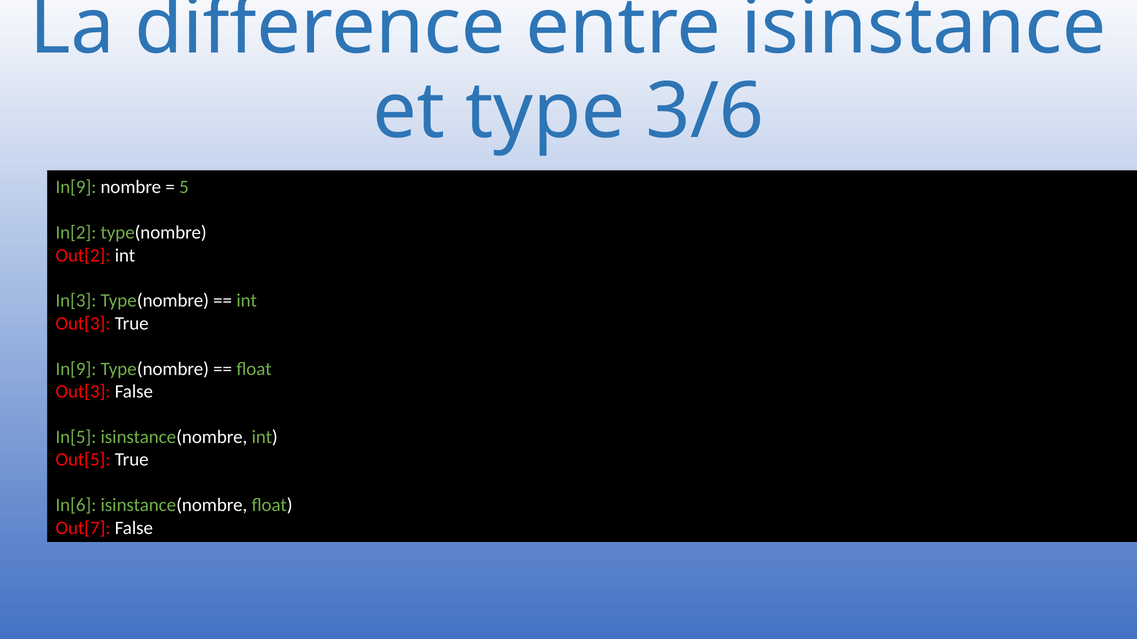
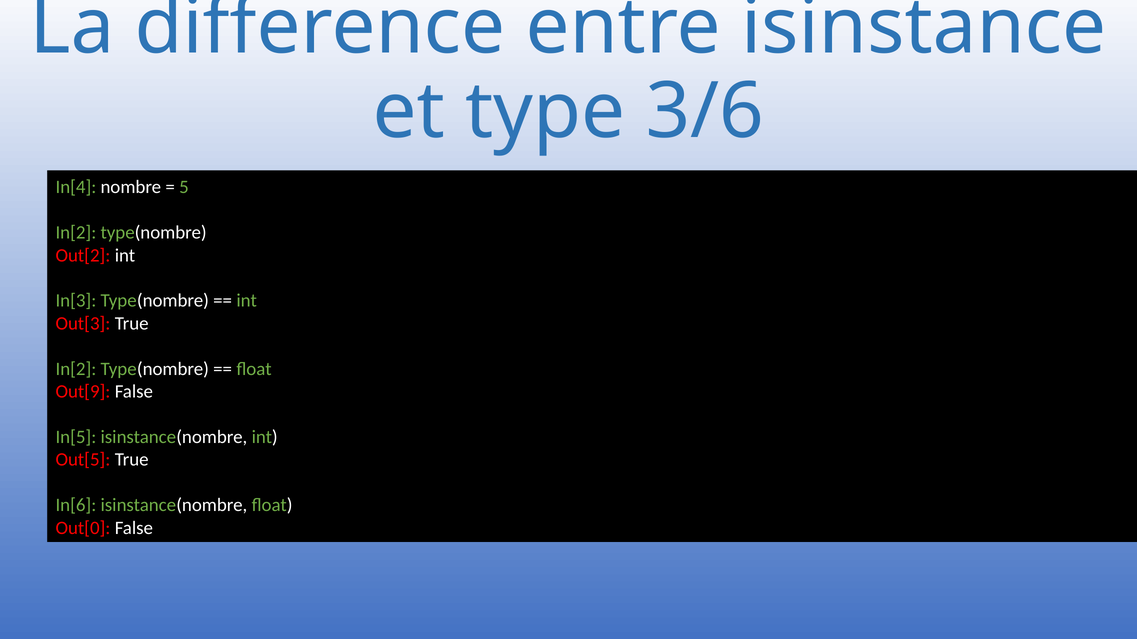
In[9: In[9 -> In[4 (76, 187)
In[9: In[9 -> In[2 (76, 369)
Out[3: Out[3 -> Out[9 (83, 392)
Out[7: Out[7 -> Out[0 (83, 528)
